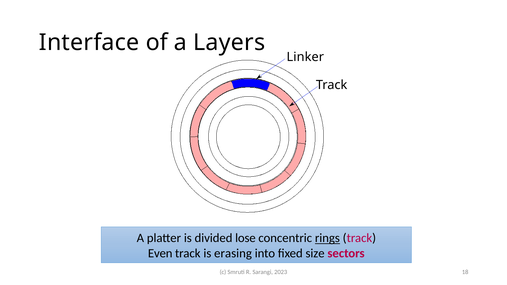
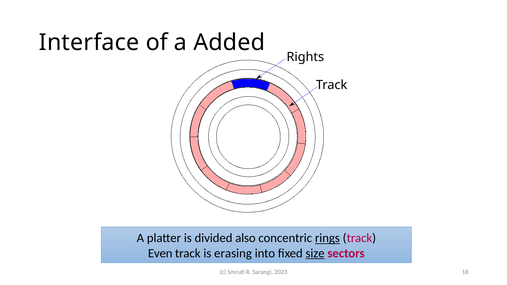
Layers: Layers -> Added (229, 43)
Linker: Linker -> Rights (305, 57)
lose: lose -> also (245, 238)
size underline: none -> present (315, 253)
